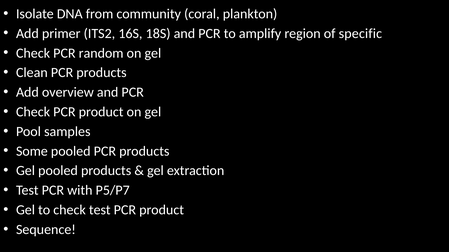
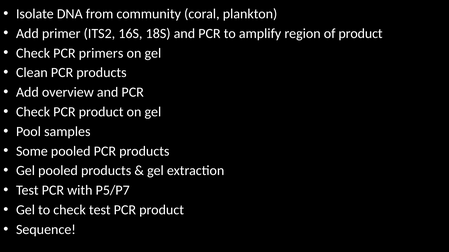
of specific: specific -> product (361, 34)
random: random -> primers (101, 53)
